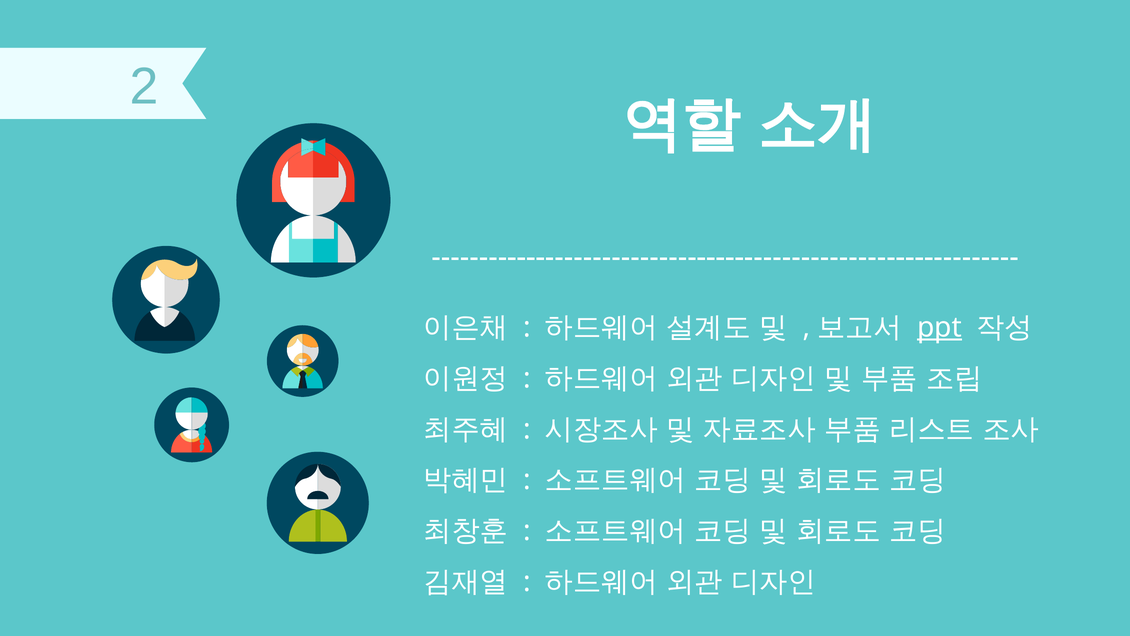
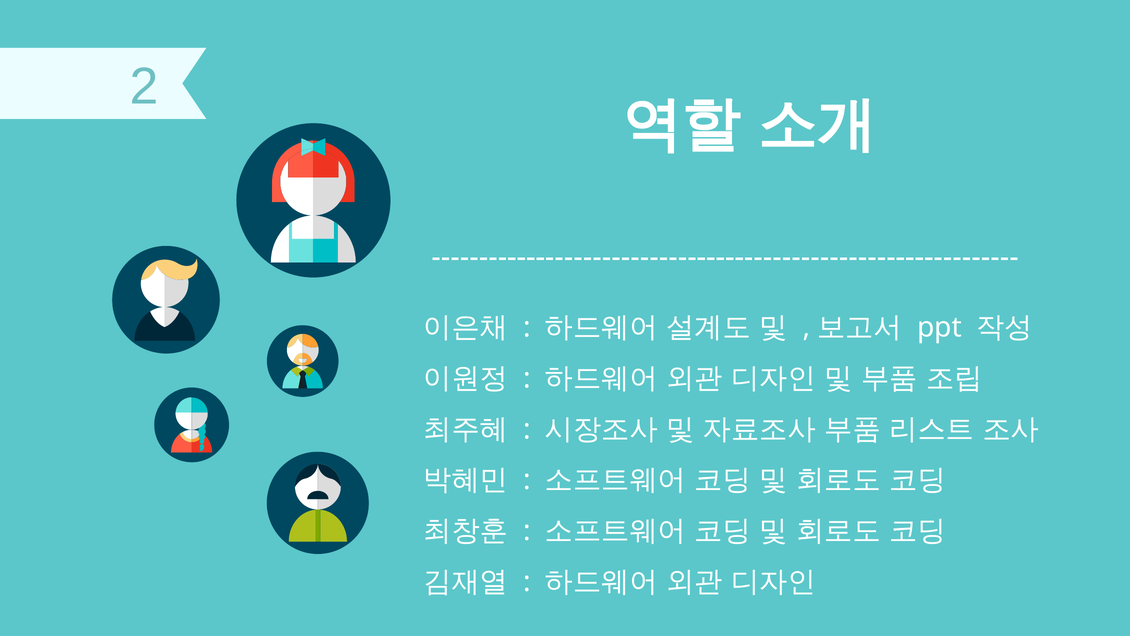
ppt underline: present -> none (939, 327)
